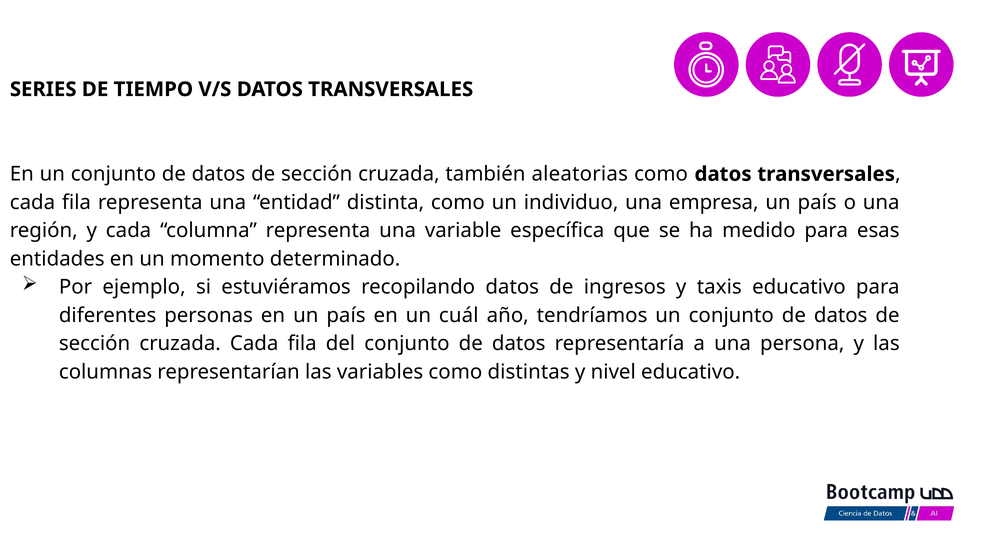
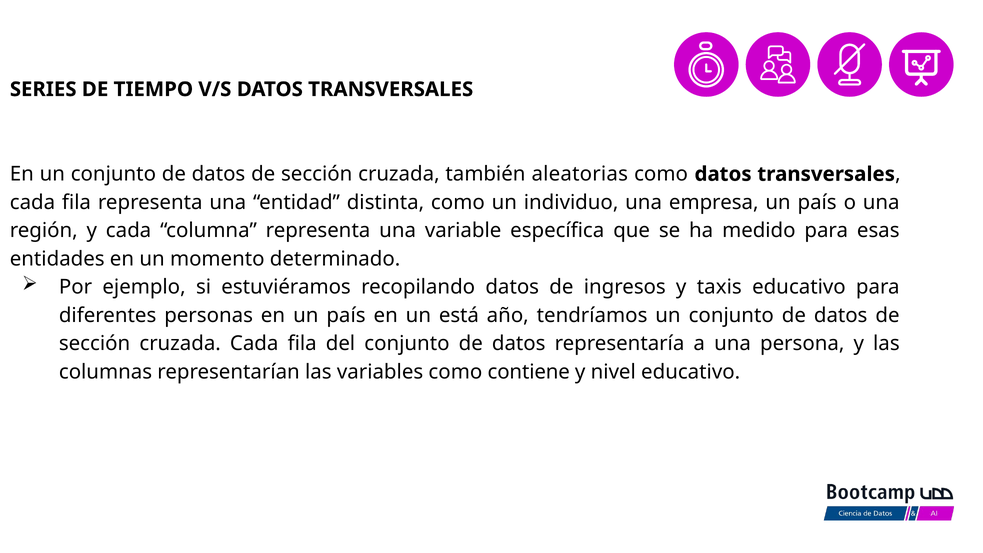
cuál: cuál -> está (459, 315)
distintas: distintas -> contiene (529, 372)
